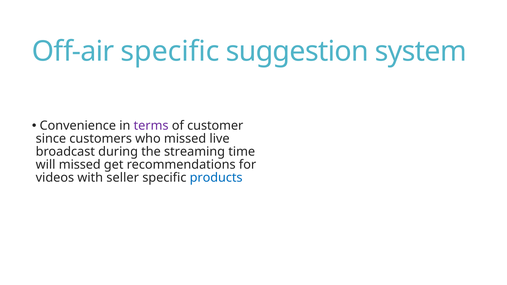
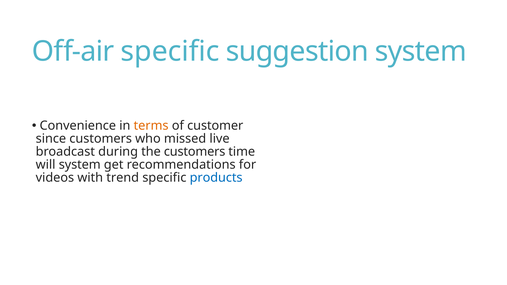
terms colour: purple -> orange (151, 126)
the streaming: streaming -> customers (195, 152)
will missed: missed -> system (80, 165)
seller: seller -> trend (123, 178)
